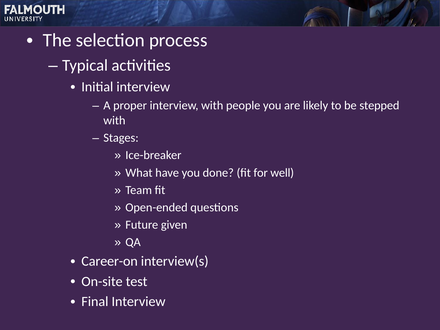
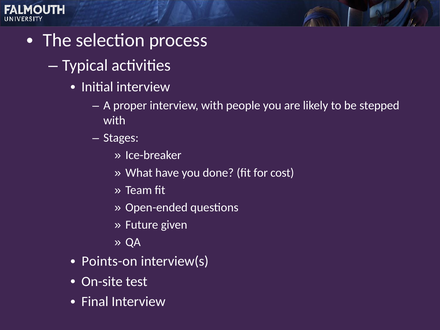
well: well -> cost (282, 173)
Career-on: Career-on -> Points-on (109, 261)
